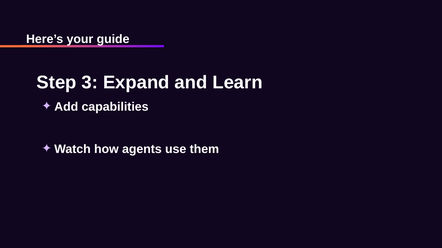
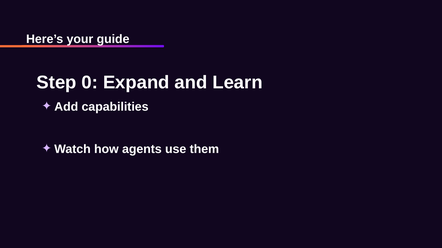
3: 3 -> 0 (90, 83)
